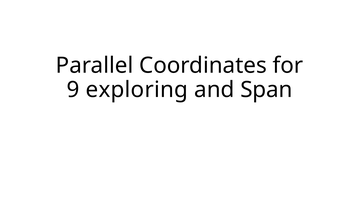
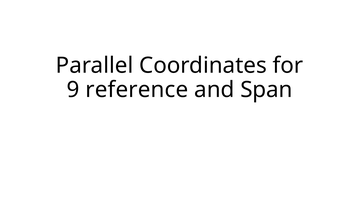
exploring: exploring -> reference (137, 90)
